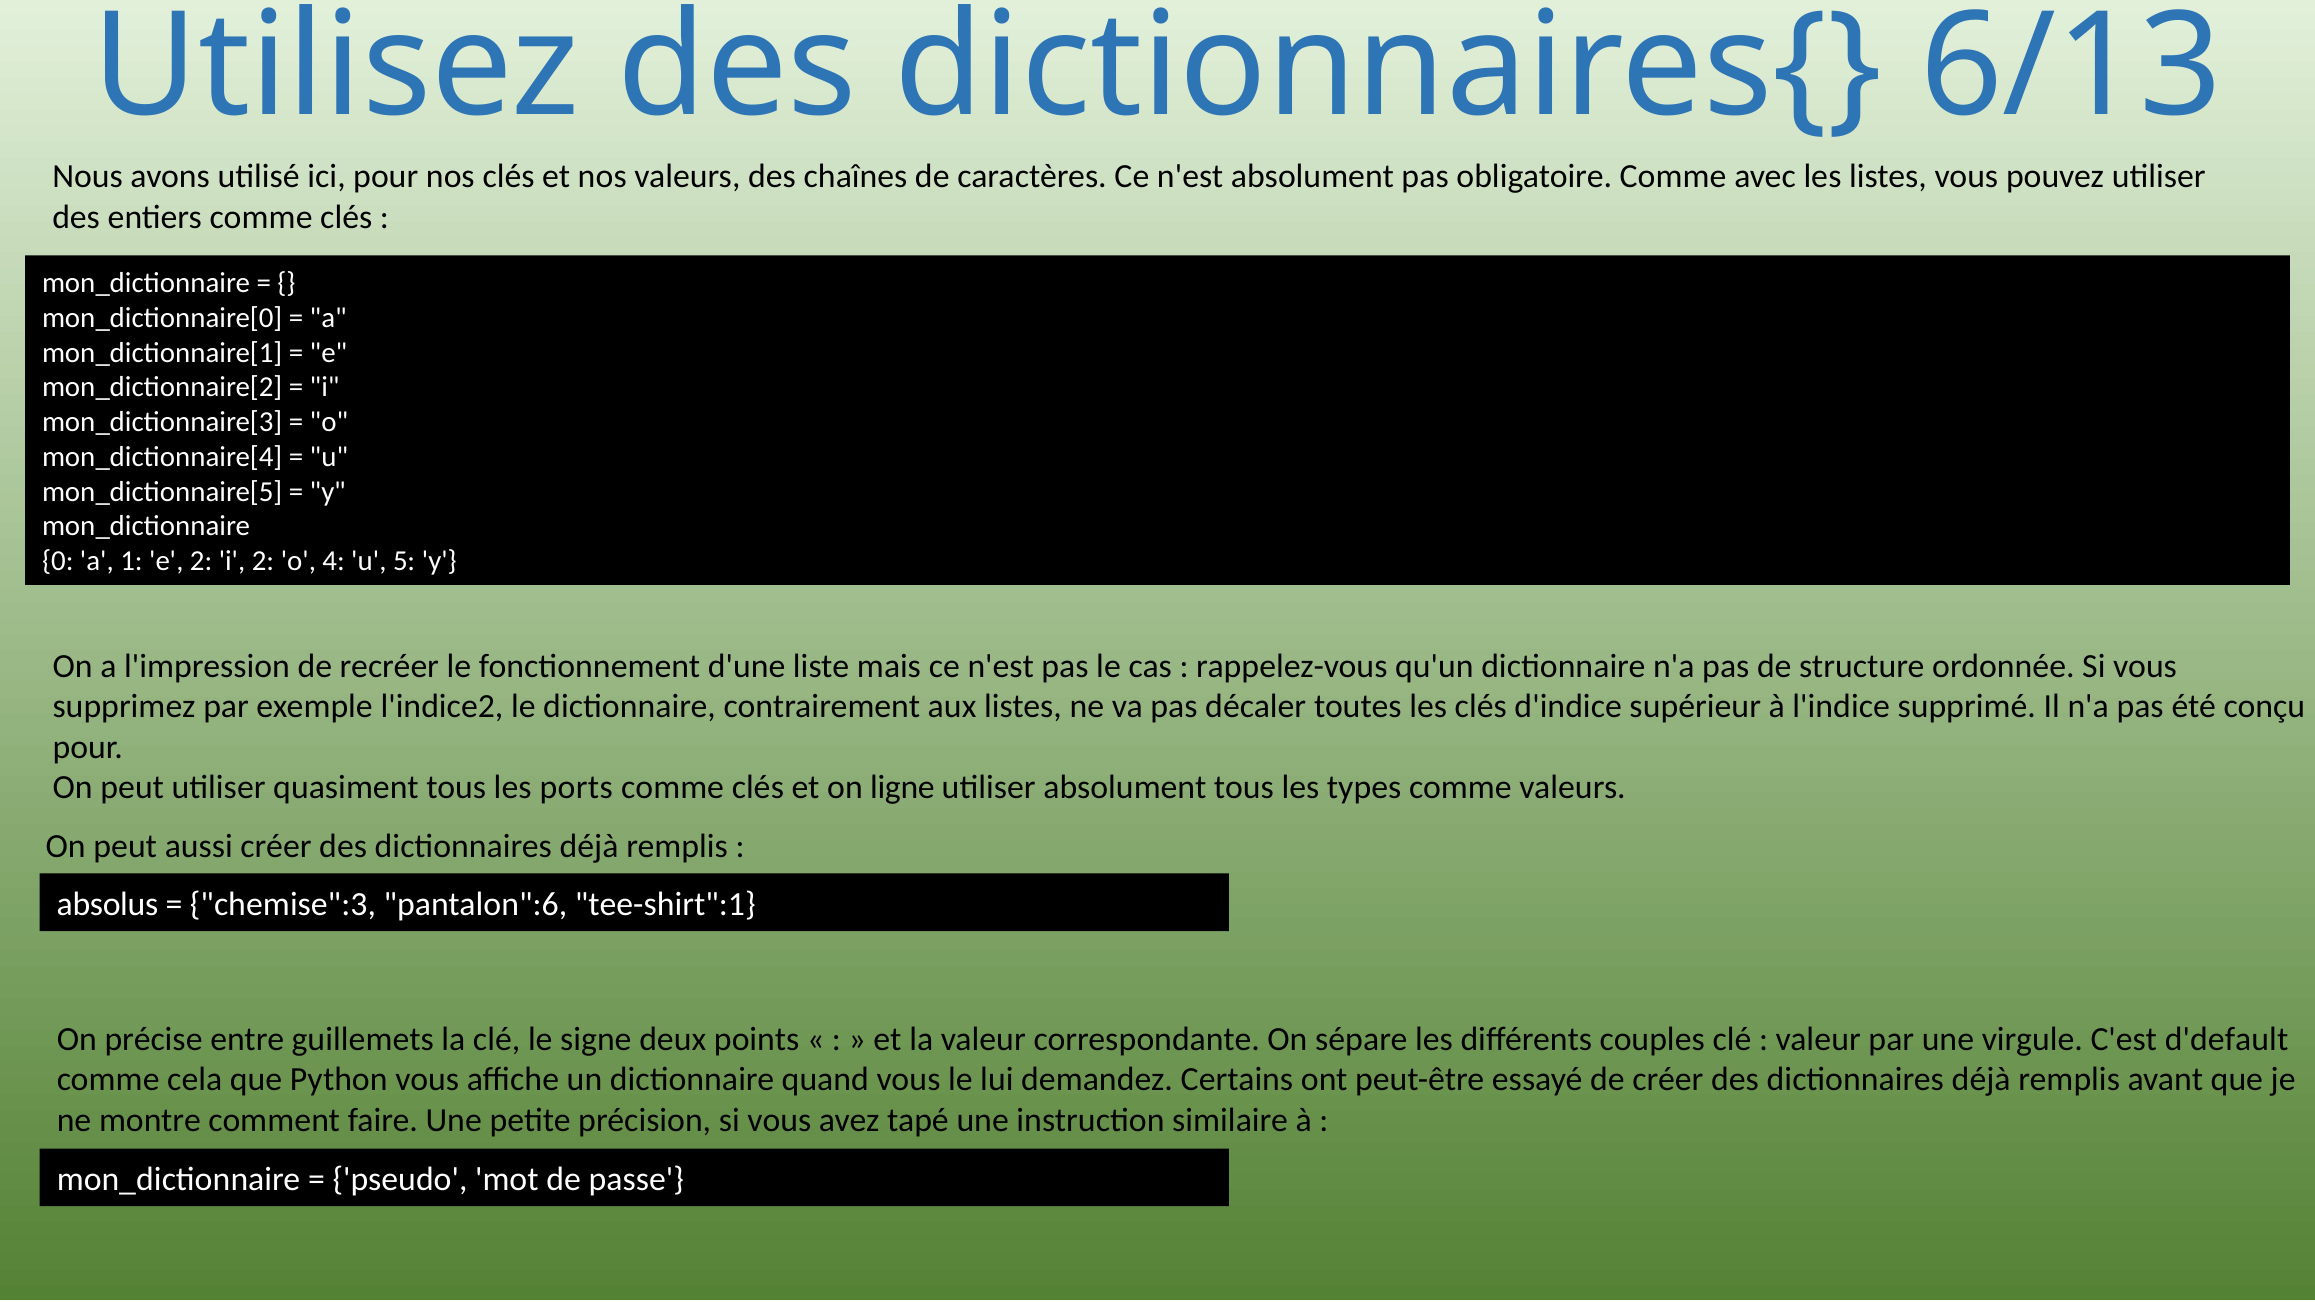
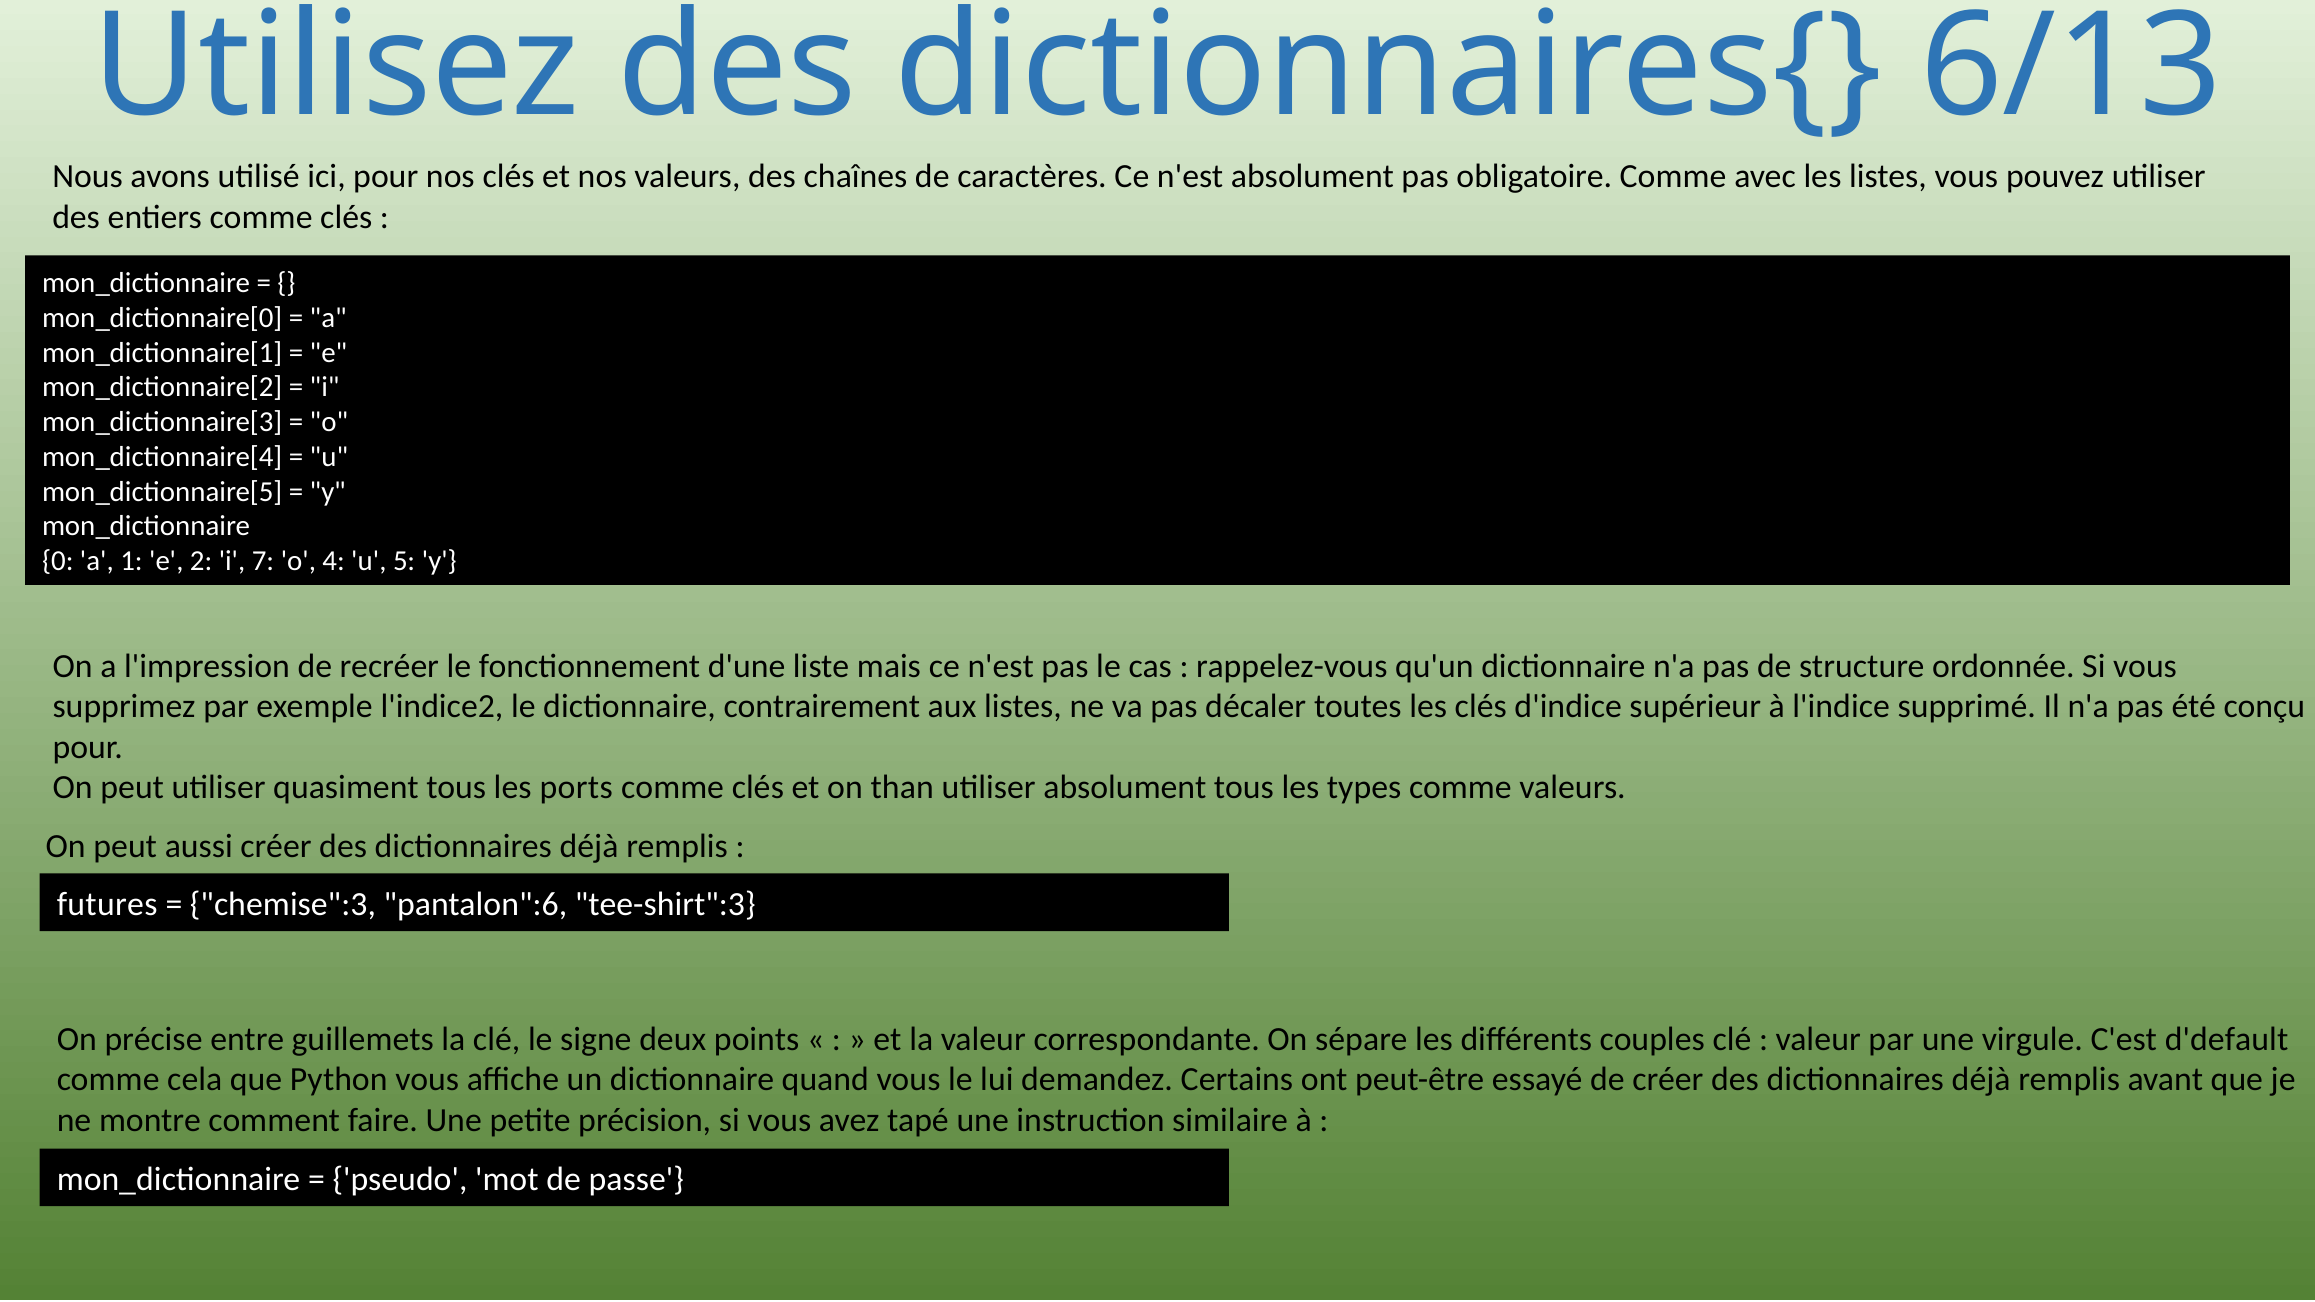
i 2: 2 -> 7 (263, 561)
ligne: ligne -> than (902, 788)
absolus: absolus -> futures (107, 905)
tee-shirt":1: tee-shirt":1 -> tee-shirt":3 (665, 905)
